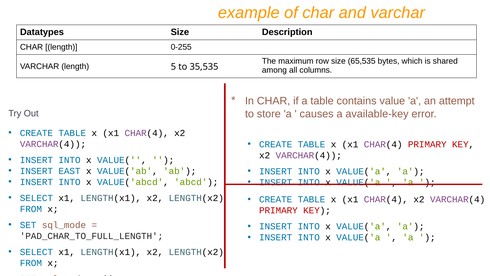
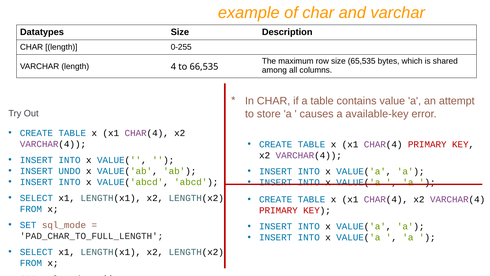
5: 5 -> 4 (173, 67)
35,535: 35,535 -> 66,535 (204, 67)
EAST: EAST -> UNDO (69, 171)
